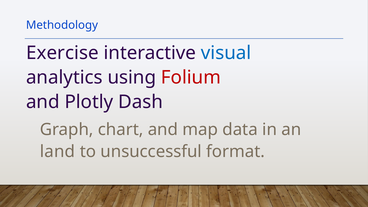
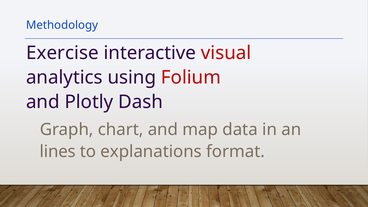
visual colour: blue -> red (226, 53)
land: land -> lines (58, 152)
unsuccessful: unsuccessful -> explanations (151, 152)
